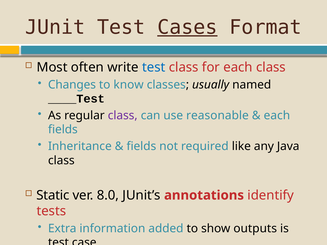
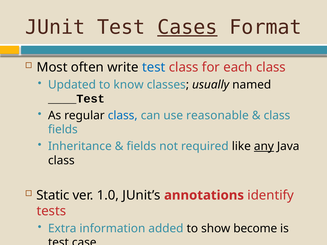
Changes: Changes -> Updated (72, 85)
class colour: purple -> blue (123, 116)
each: each -> class (277, 116)
any underline: none -> present (264, 146)
8.0: 8.0 -> 1.0 (108, 195)
outputs: outputs -> become (255, 229)
